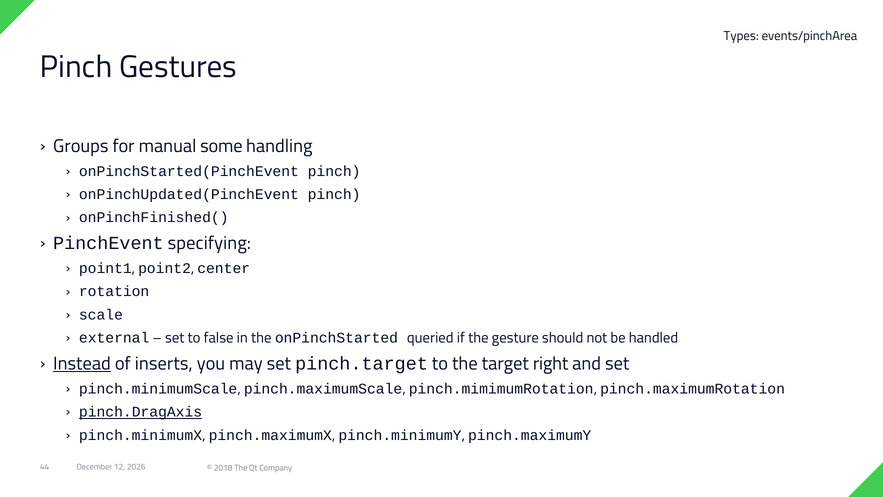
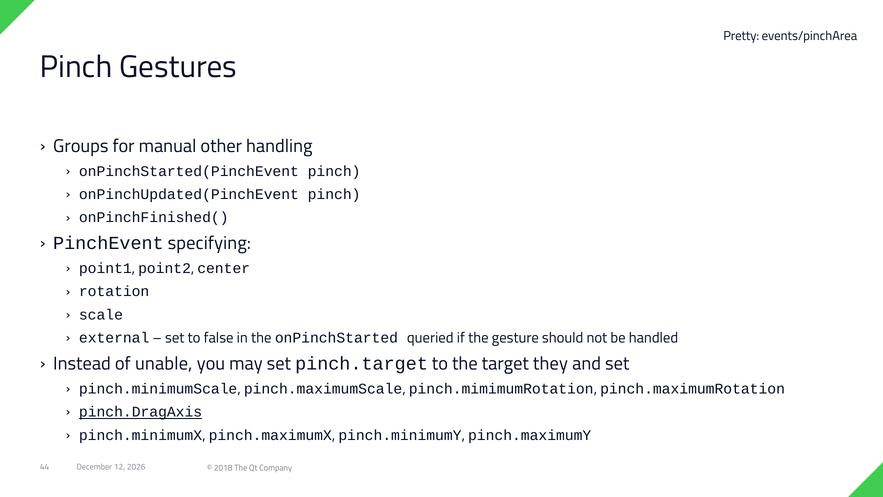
Types: Types -> Pretty (741, 36)
some: some -> other (221, 146)
Instead underline: present -> none (82, 363)
inserts: inserts -> unable (164, 363)
right: right -> they (550, 363)
